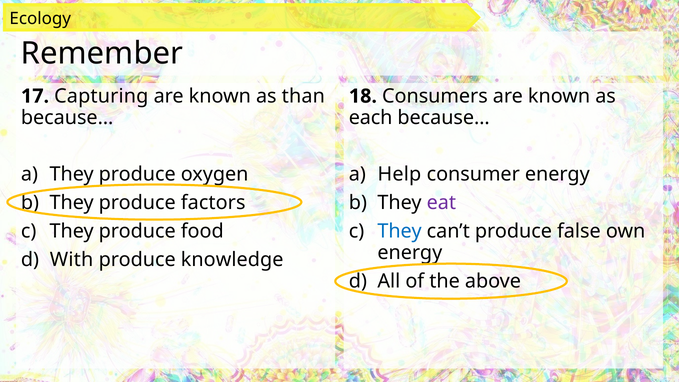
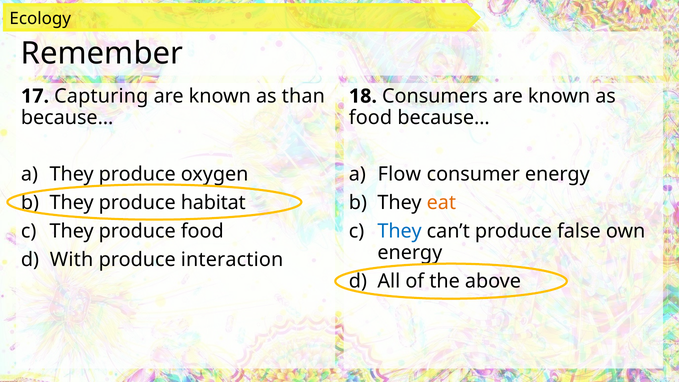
each: each -> food (370, 117)
Help: Help -> Flow (399, 174)
factors: factors -> habitat (213, 203)
eat colour: purple -> orange (441, 203)
knowledge: knowledge -> interaction (232, 260)
